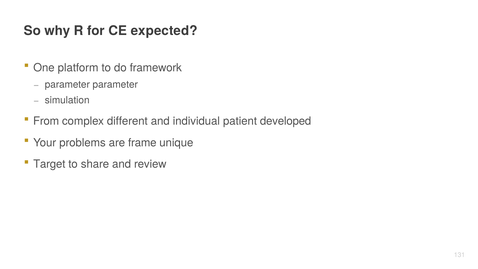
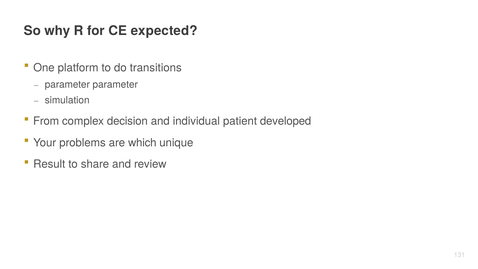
framework: framework -> transitions (156, 68)
different: different -> decision (127, 121)
frame: frame -> which (142, 143)
Target: Target -> Result (49, 164)
